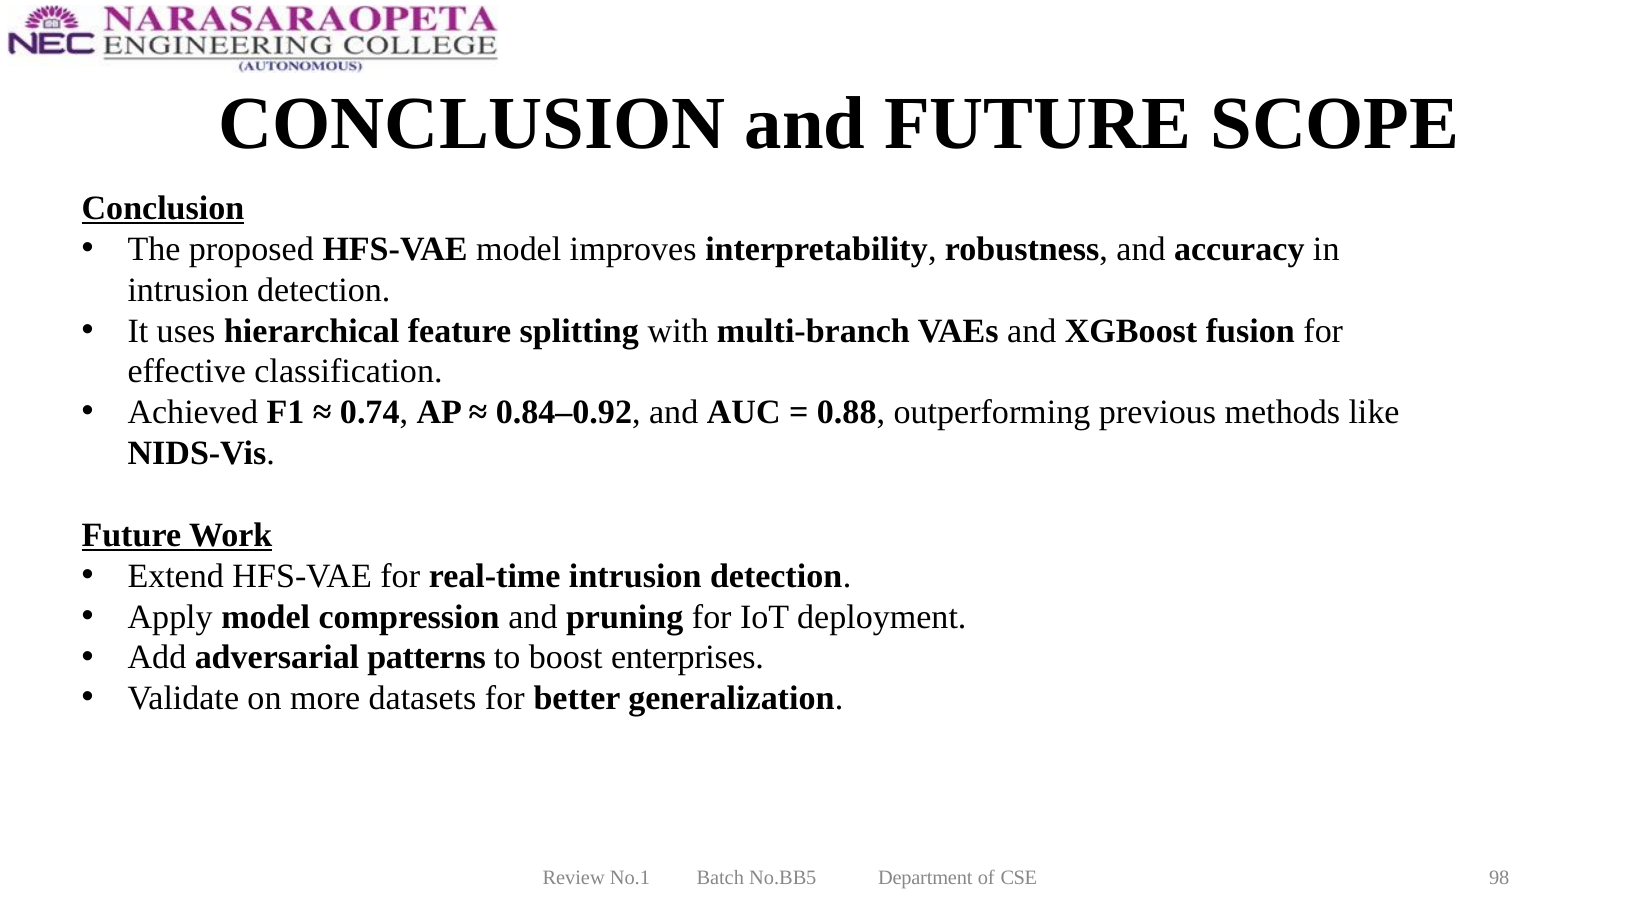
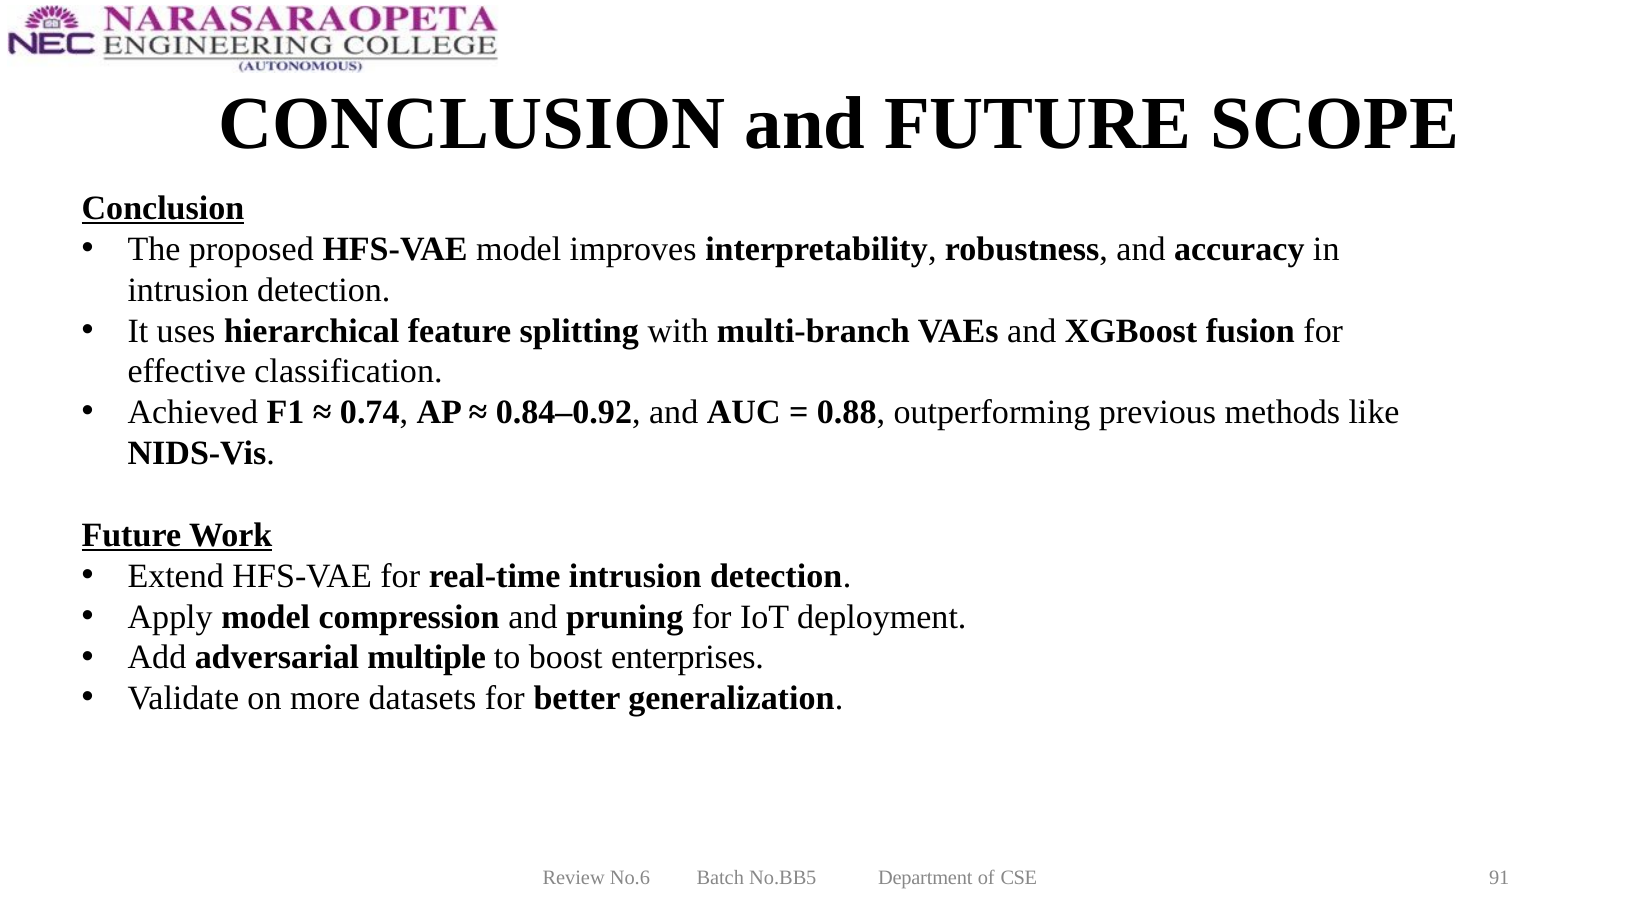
patterns: patterns -> multiple (427, 657)
No.1: No.1 -> No.6 (630, 877)
98: 98 -> 91 (1499, 877)
